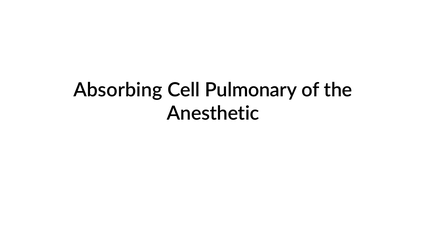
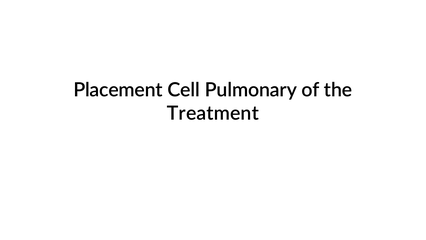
Absorbing: Absorbing -> Placement (118, 90)
Anesthetic: Anesthetic -> Treatment (213, 113)
